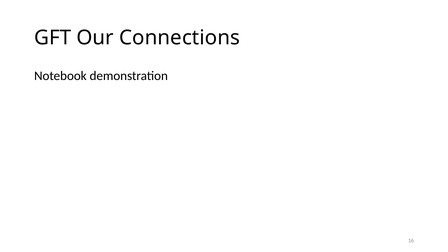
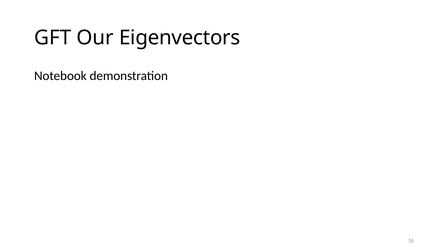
Connections: Connections -> Eigenvectors (180, 38)
